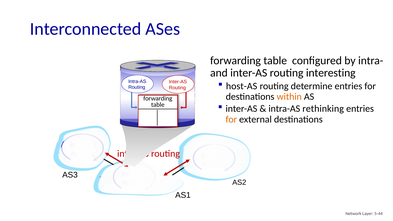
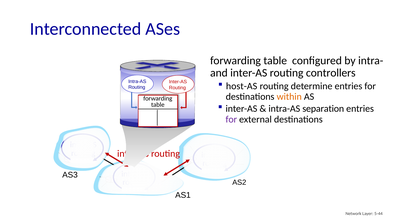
interesting: interesting -> controllers (331, 73)
rethinking: rethinking -> separation (323, 109)
for colour: orange -> purple (231, 119)
